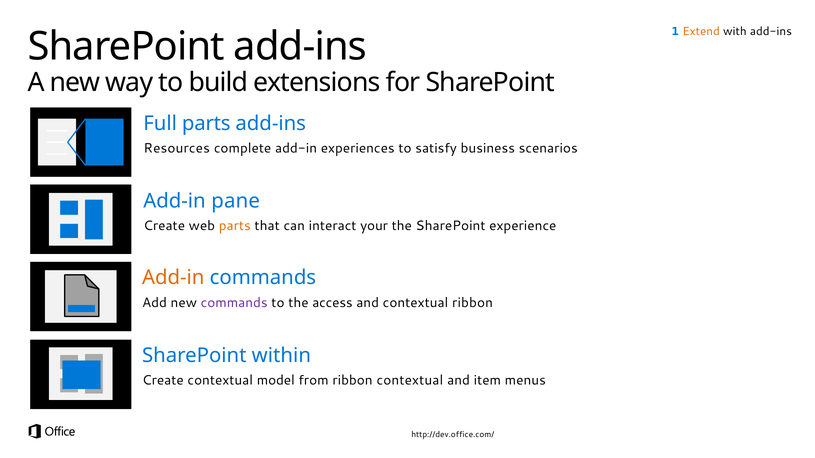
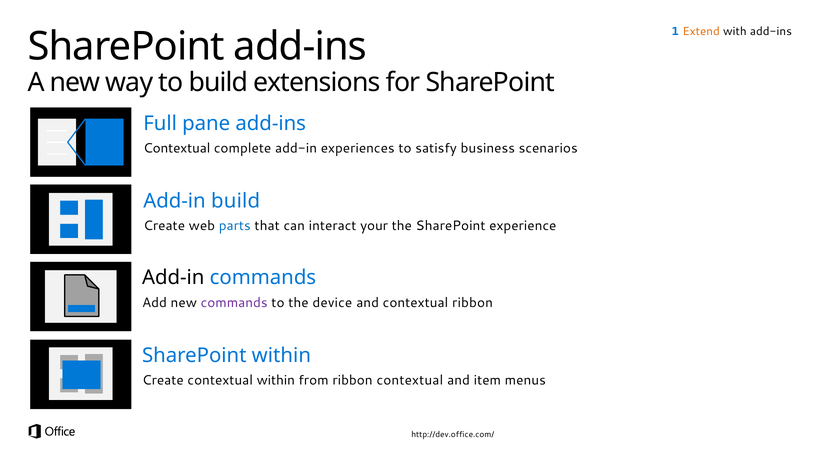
Full parts: parts -> pane (206, 123)
Resources: Resources -> Contextual (177, 148)
Add-in pane: pane -> build (236, 201)
parts colour: orange -> blue (235, 226)
Add-in colour: orange -> black (173, 278)
access: access -> device (332, 303)
contextual model: model -> within (276, 381)
